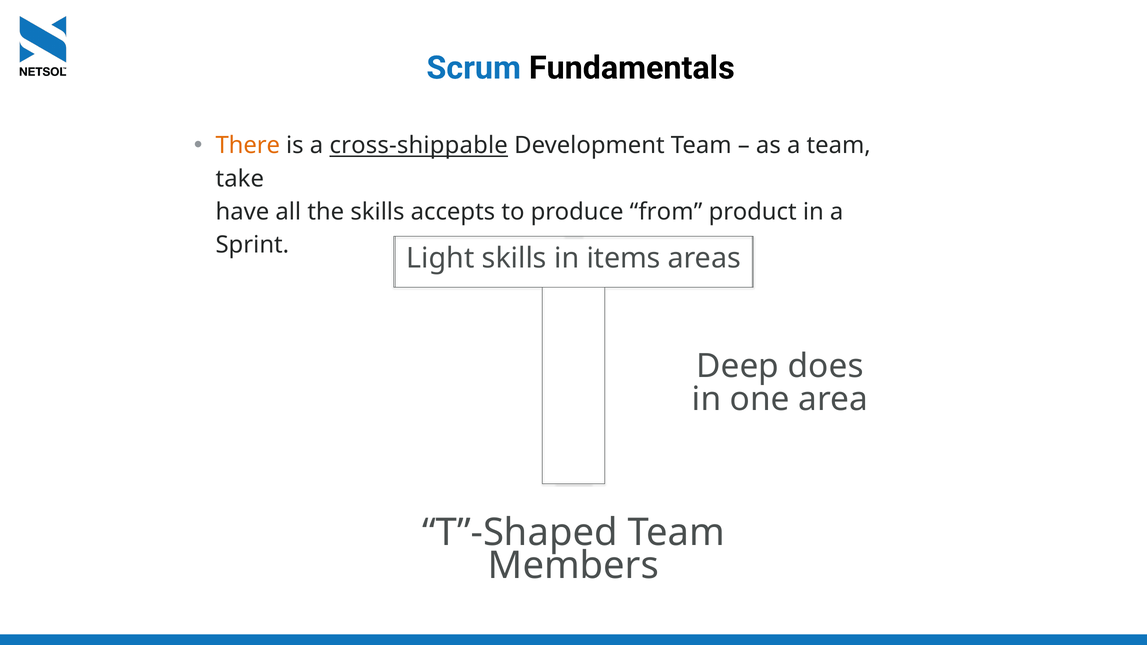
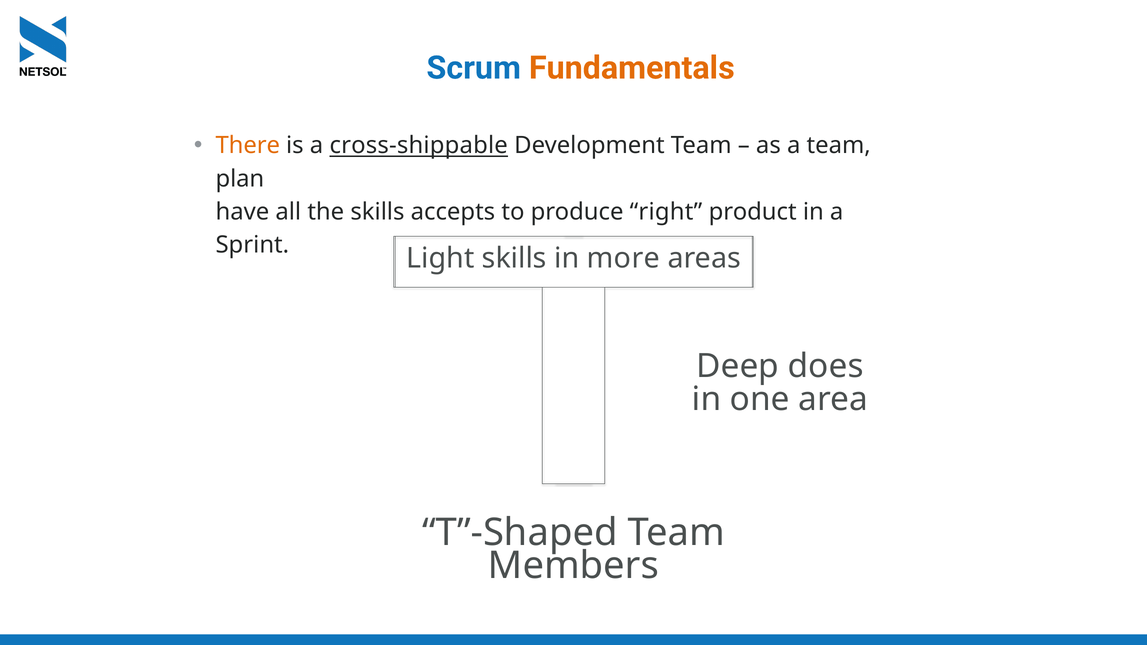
Fundamentals colour: black -> orange (632, 68)
take: take -> plan (240, 179)
from: from -> right (666, 212)
items: items -> more (623, 259)
